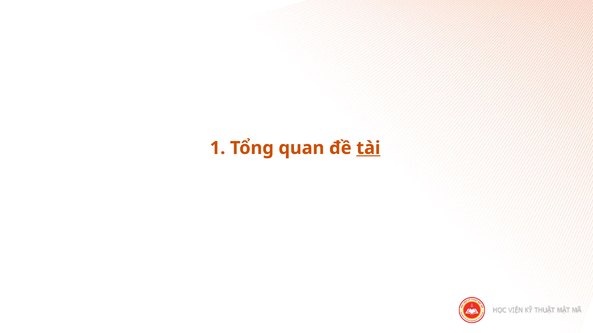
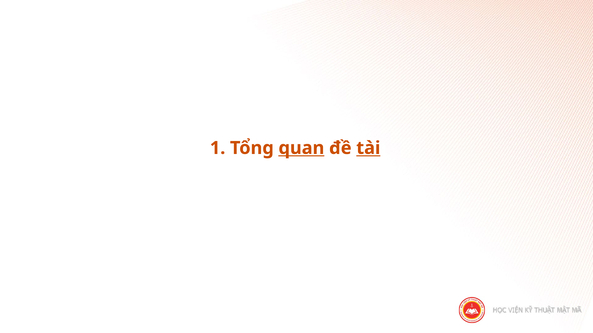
quan underline: none -> present (301, 148)
